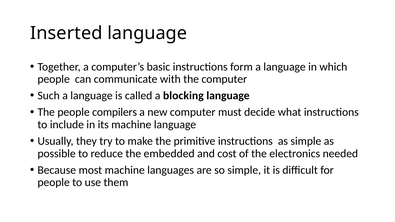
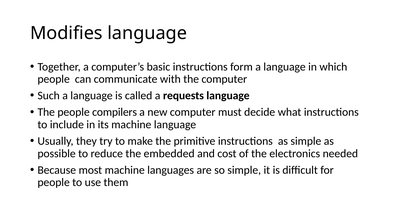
Inserted: Inserted -> Modifies (66, 33)
blocking: blocking -> requests (183, 96)
